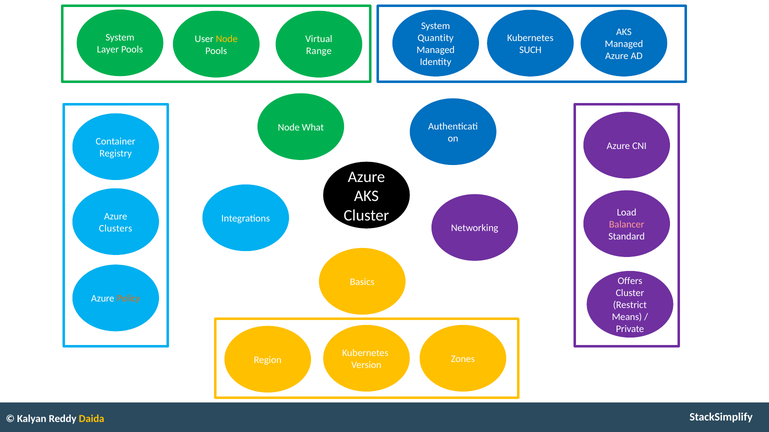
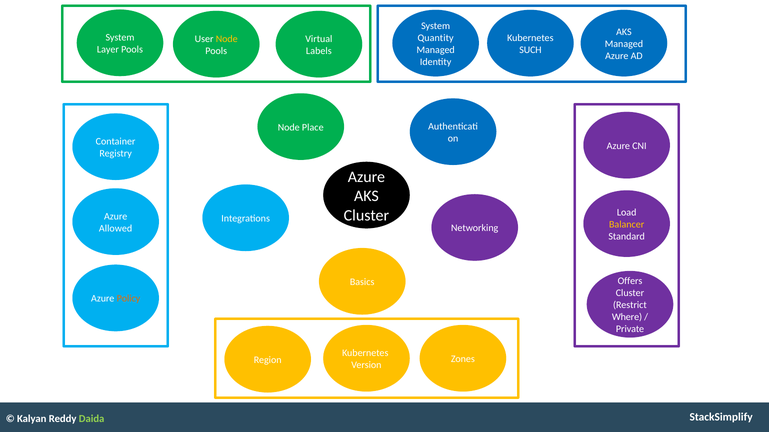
Range: Range -> Labels (319, 51)
What: What -> Place (313, 127)
Balancer colour: pink -> yellow (627, 225)
Clusters: Clusters -> Allowed (116, 229)
Means: Means -> Where (627, 317)
Daida colour: yellow -> light green (92, 419)
